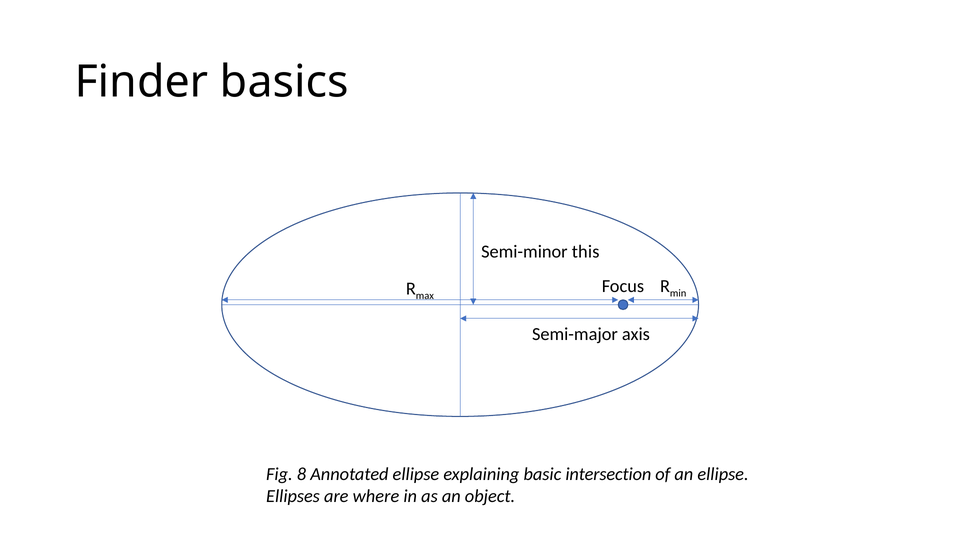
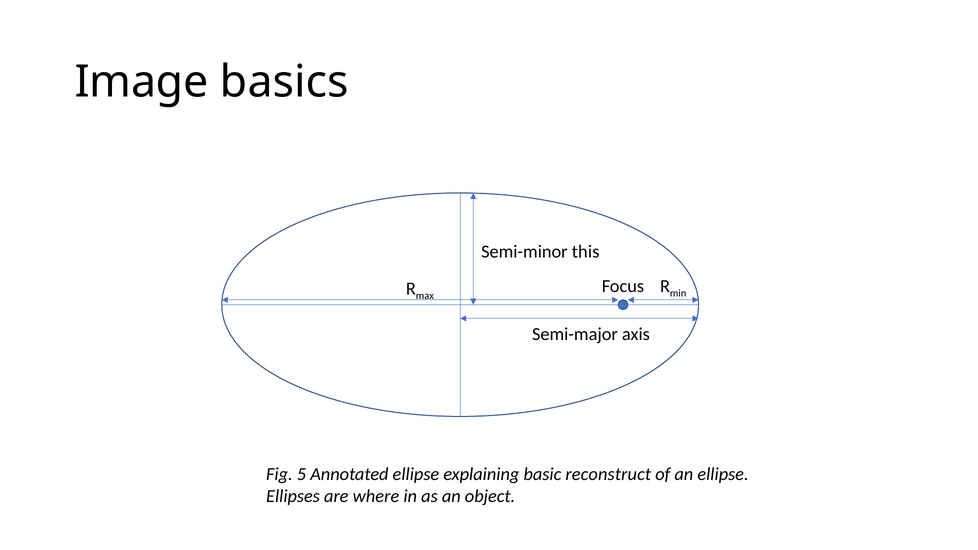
Finder: Finder -> Image (142, 82)
8: 8 -> 5 (301, 475)
intersection: intersection -> reconstruct (608, 475)
